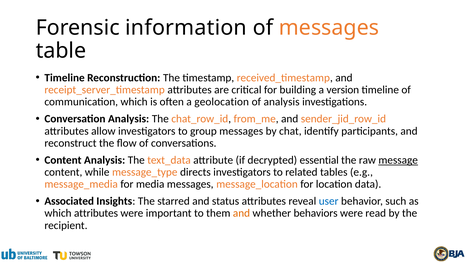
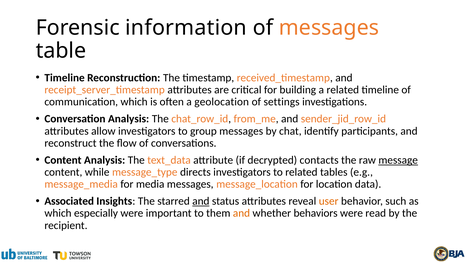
a version: version -> related (343, 90)
of analysis: analysis -> settings (282, 102)
essential: essential -> contacts (319, 160)
and underline: none -> present (201, 201)
user colour: blue -> orange (329, 201)
which attributes: attributes -> especially (96, 214)
